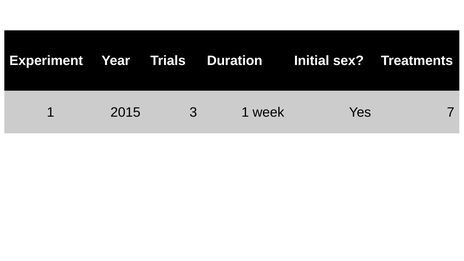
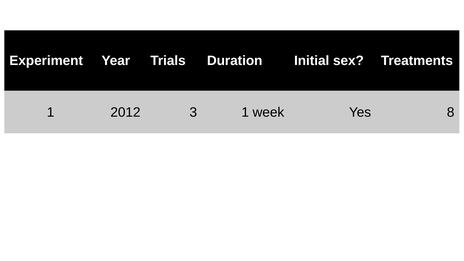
2015: 2015 -> 2012 (125, 112)
7: 7 -> 8 (451, 112)
